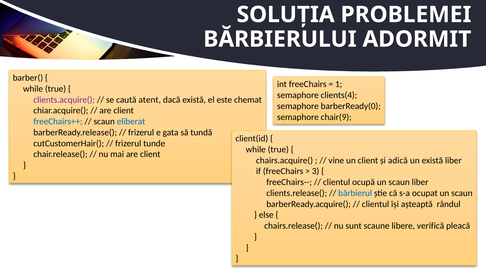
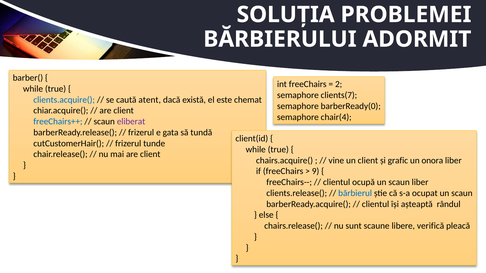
1: 1 -> 2 (339, 84)
clients(4: clients(4 -> clients(7 (339, 95)
clients.acquire( colour: purple -> blue (64, 100)
chair(9: chair(9 -> chair(4 (336, 117)
eliberat colour: blue -> purple (131, 122)
adică: adică -> grafic (398, 161)
un există: există -> onora (432, 161)
3: 3 -> 9 (316, 171)
